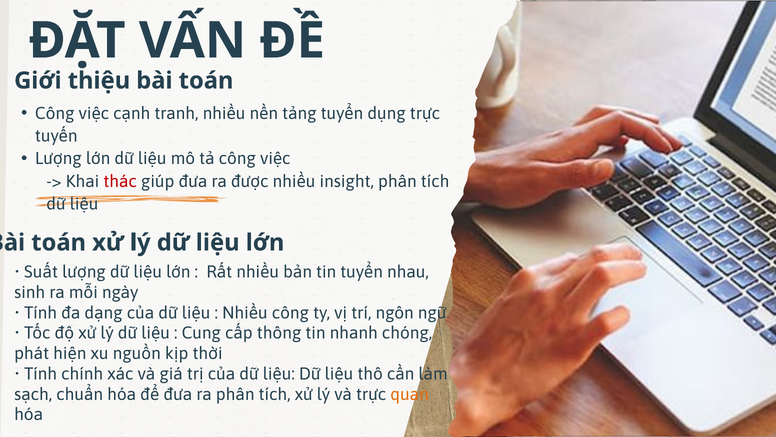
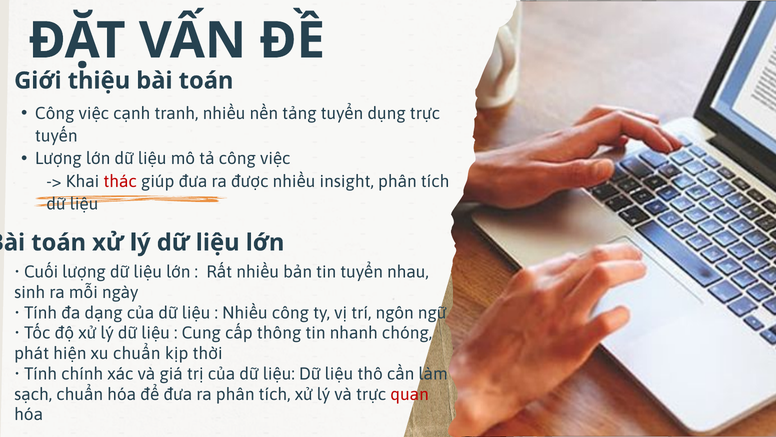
Suất: Suất -> Cuối (41, 272)
xu nguồn: nguồn -> chuẩn (137, 353)
quan colour: orange -> red (410, 394)
